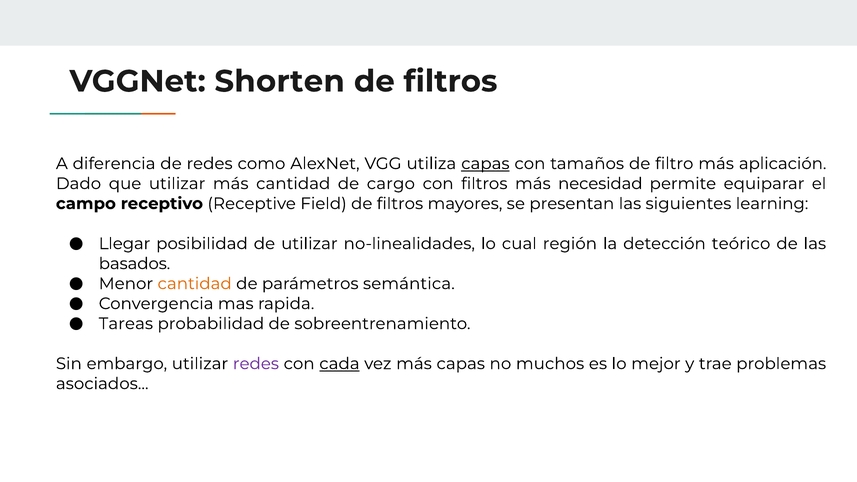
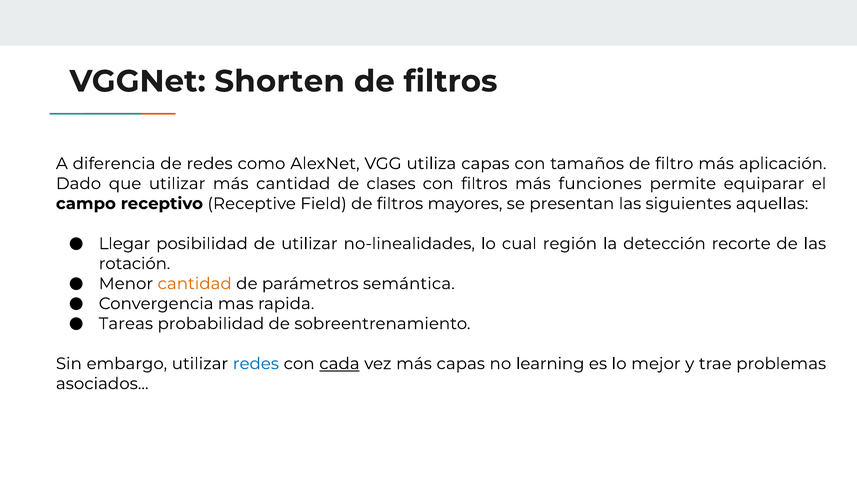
capas underline: present -> none (485, 164)
cargo: cargo -> clases (391, 184)
necesidad: necesidad -> funciones (600, 184)
learning: learning -> aquellas (772, 204)
teórico: teórico -> recorte (741, 244)
basados: basados -> rotación (134, 264)
redes colour: purple -> blue (256, 364)
muchos: muchos -> learning (550, 364)
